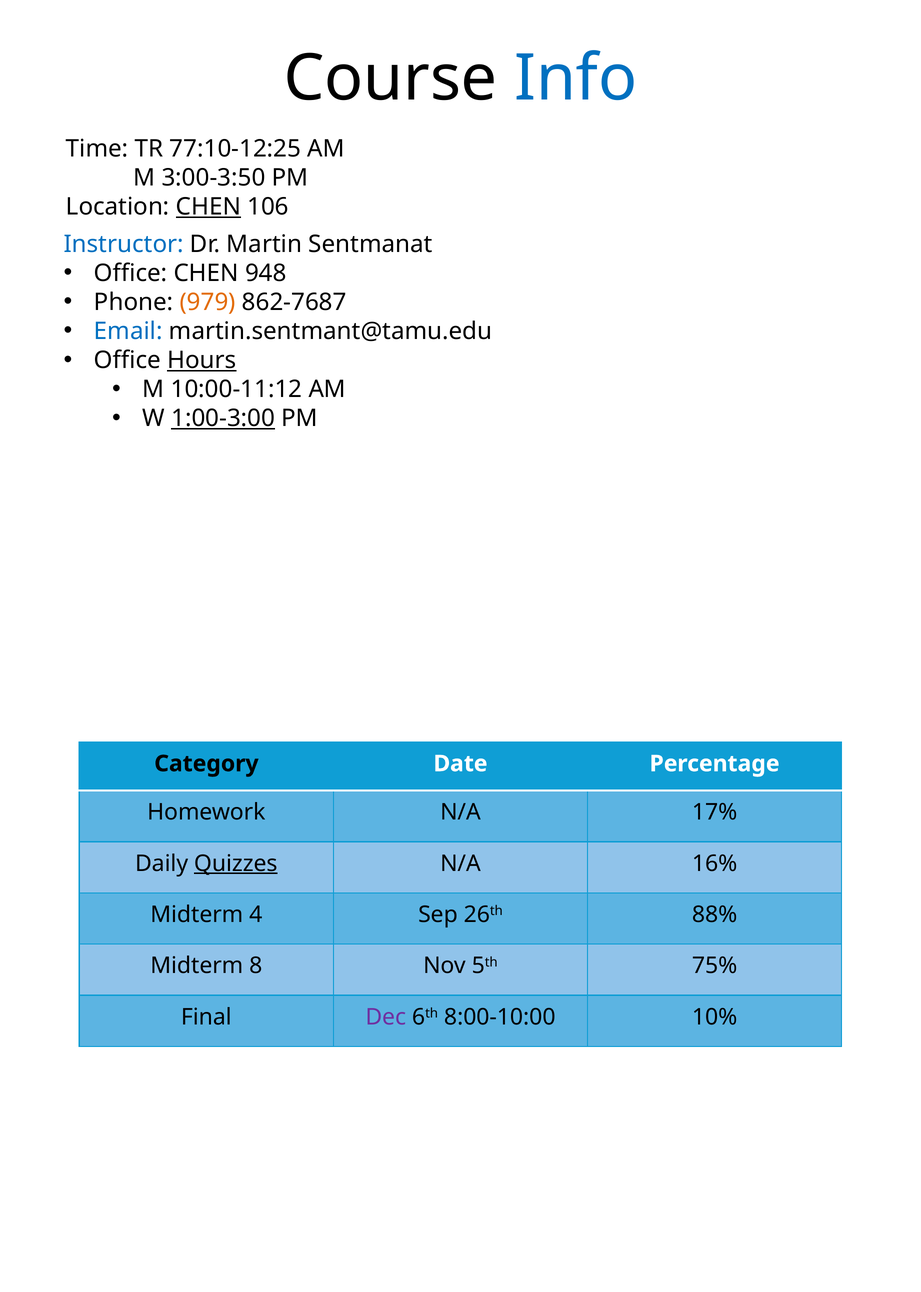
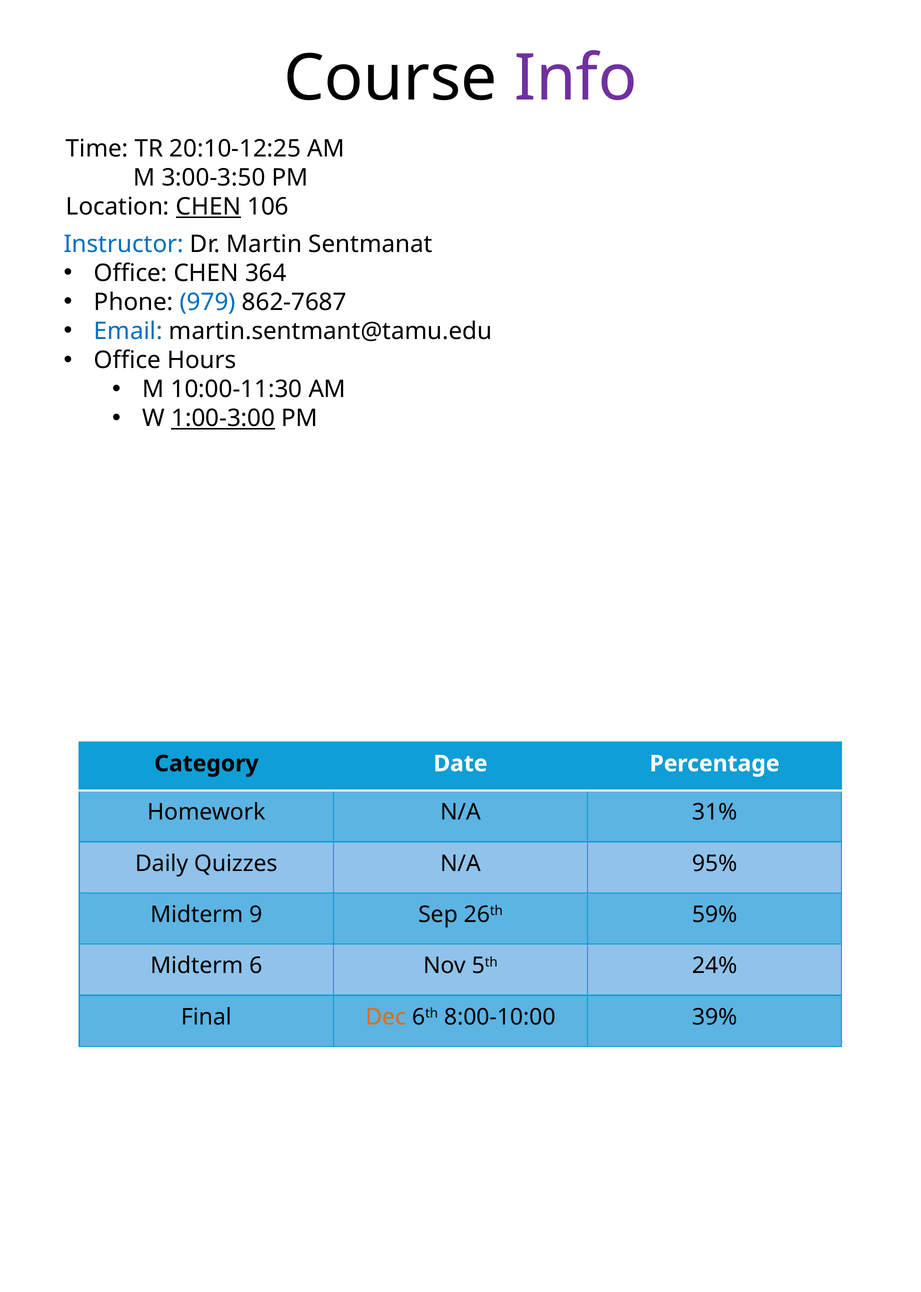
Info colour: blue -> purple (576, 79)
77:10-12:25: 77:10-12:25 -> 20:10-12:25 (235, 149)
948: 948 -> 364 (266, 273)
979 colour: orange -> blue (208, 302)
Hours underline: present -> none (202, 361)
10:00-11:12: 10:00-11:12 -> 10:00-11:30 (236, 390)
17%: 17% -> 31% (715, 813)
Quizzes underline: present -> none (236, 864)
16%: 16% -> 95% (715, 864)
4: 4 -> 9 (256, 915)
88%: 88% -> 59% (715, 915)
8: 8 -> 6 (256, 966)
75%: 75% -> 24% (715, 966)
Dec colour: purple -> orange (386, 1018)
10%: 10% -> 39% (715, 1018)
